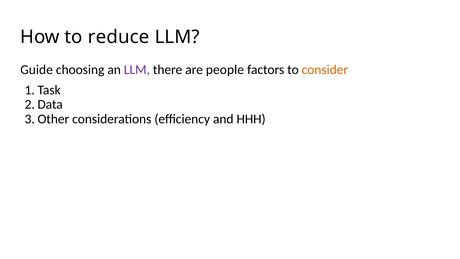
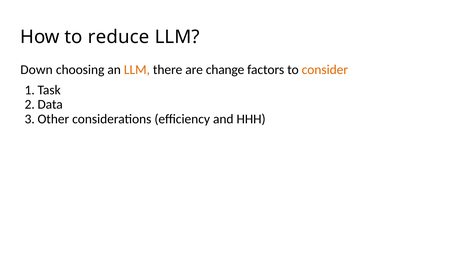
Guide: Guide -> Down (37, 70)
LLM colour: purple -> orange (137, 70)
people: people -> change (225, 70)
